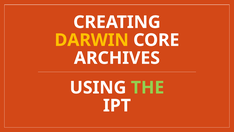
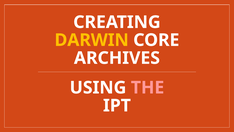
THE colour: light green -> pink (148, 87)
